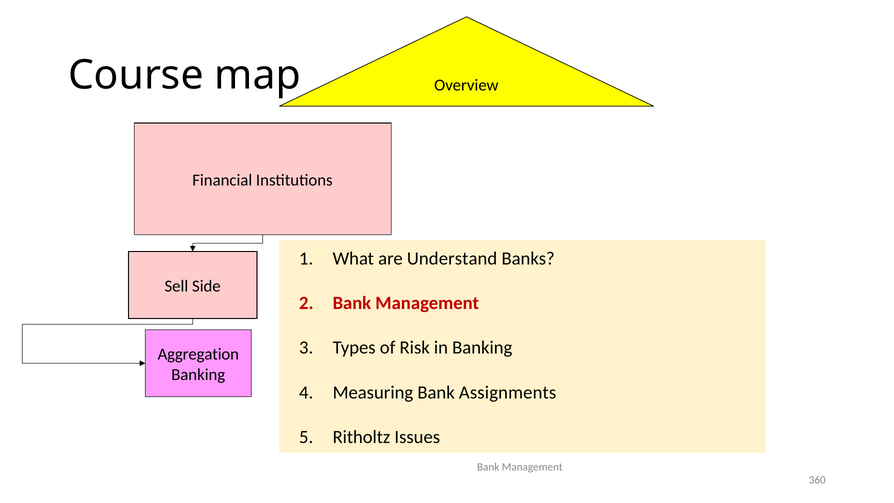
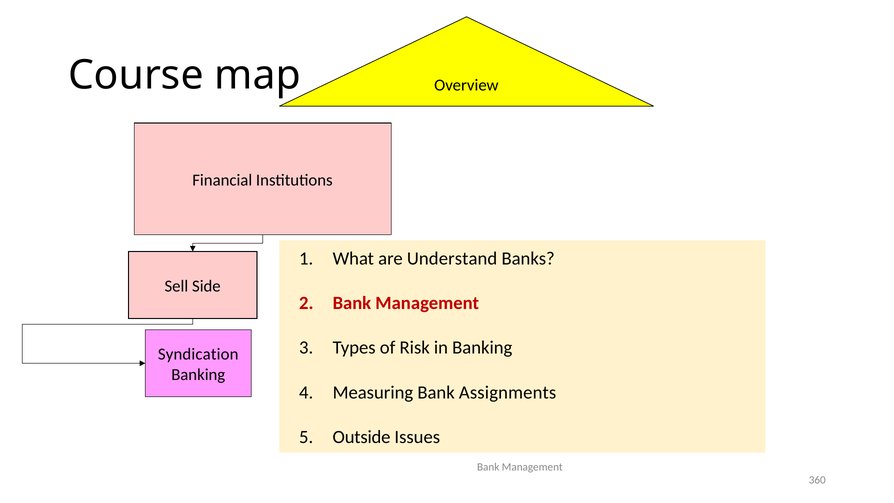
Aggregation: Aggregation -> Syndication (198, 354)
Ritholtz: Ritholtz -> Outside (362, 437)
